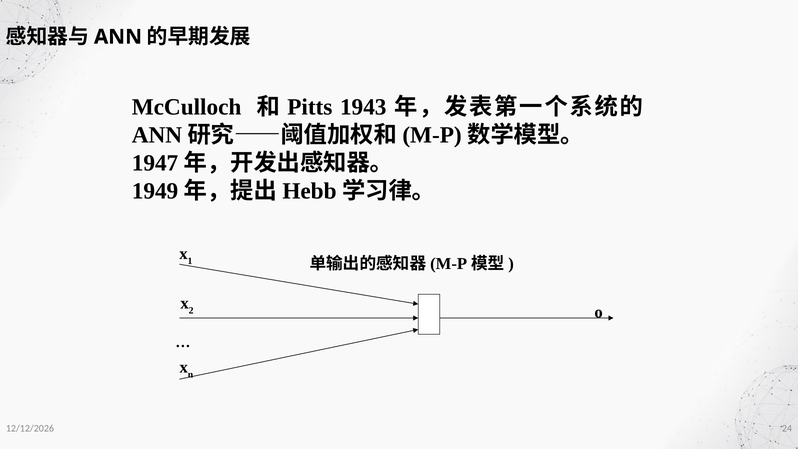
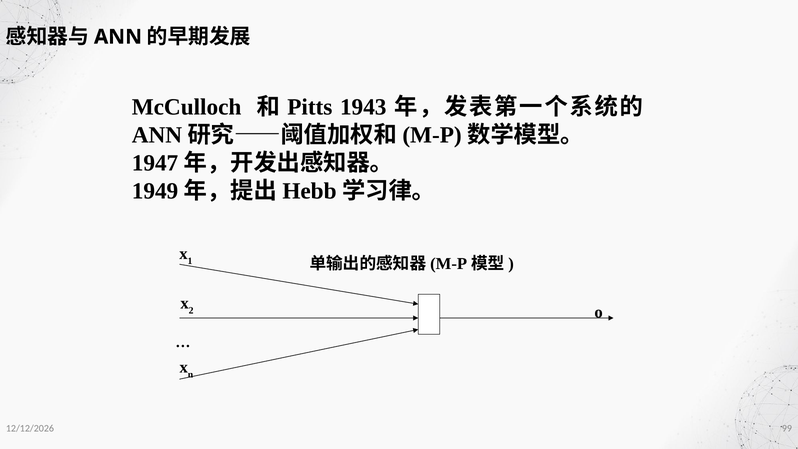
24: 24 -> 99 (787, 429)
